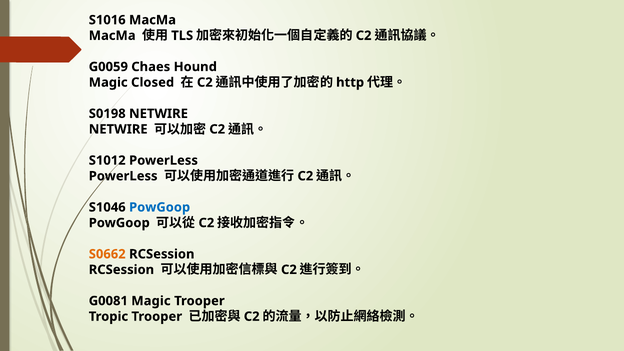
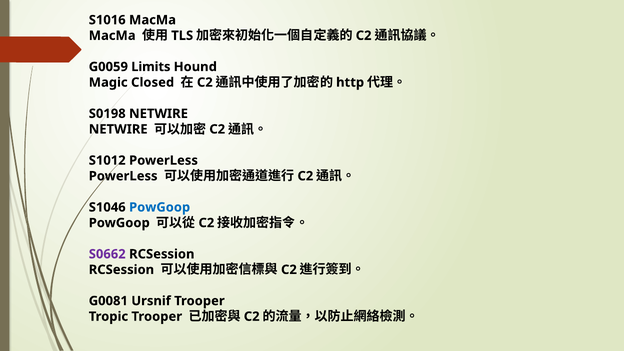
Chaes: Chaes -> Limits (151, 67)
S0662 colour: orange -> purple (107, 254)
G0081 Magic: Magic -> Ursnif (151, 301)
